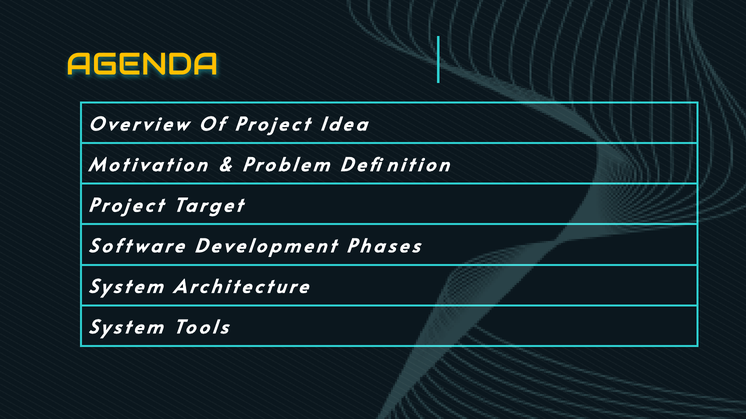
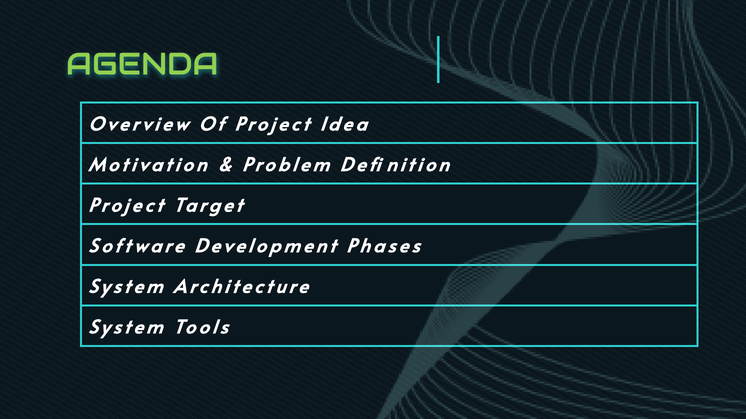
AGENDA colour: yellow -> light green (143, 65)
